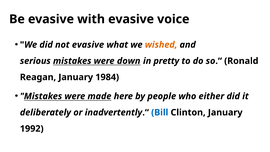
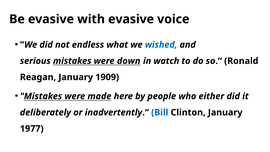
not evasive: evasive -> endless (88, 45)
wished colour: orange -> blue (161, 45)
pretty: pretty -> watch (166, 61)
1984: 1984 -> 1909 (107, 77)
1992: 1992 -> 1977 (32, 129)
